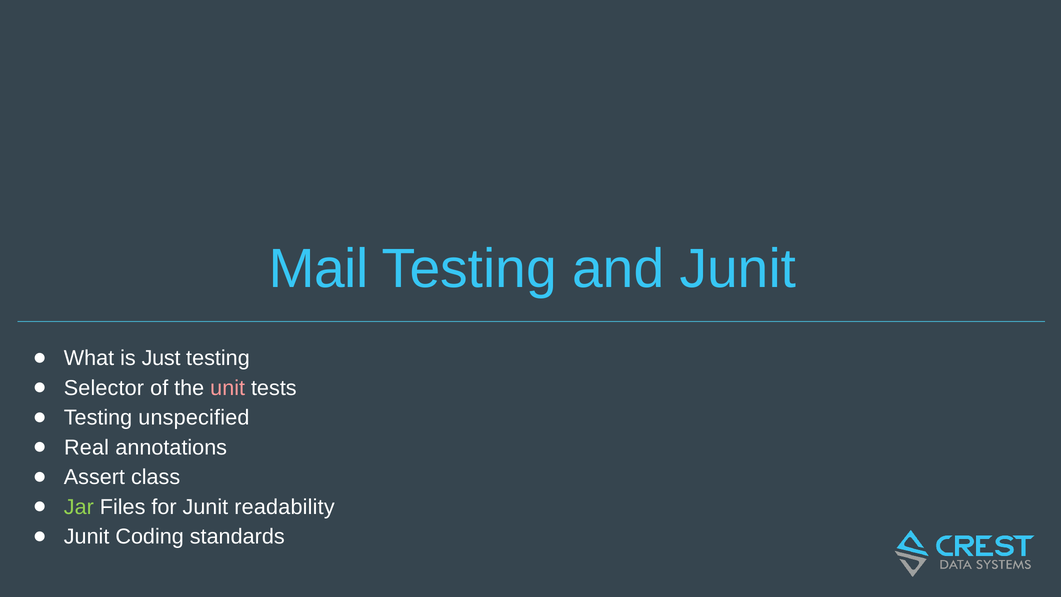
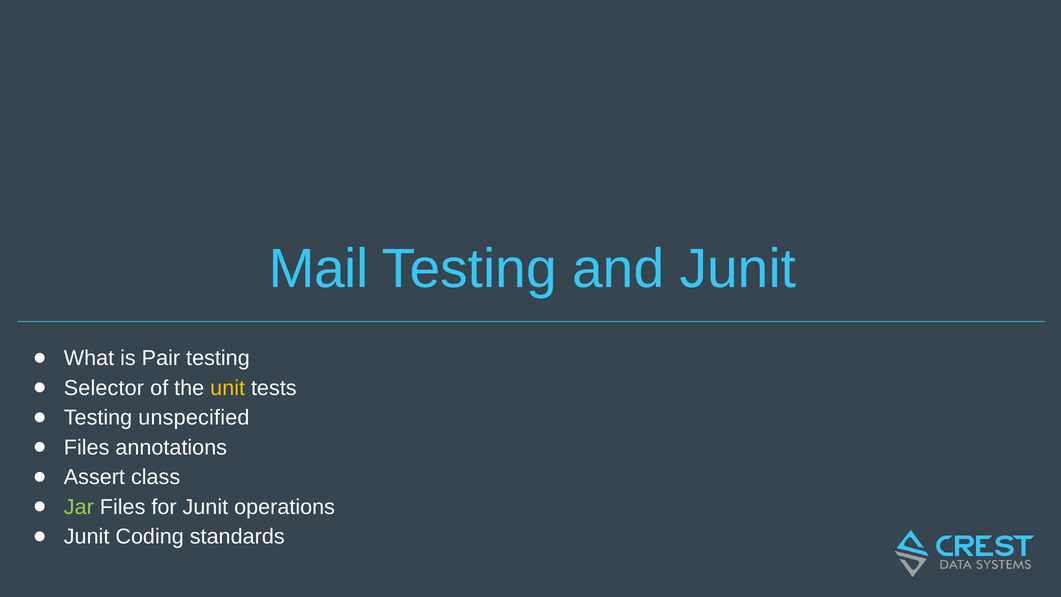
Just: Just -> Pair (161, 358)
unit colour: pink -> yellow (228, 388)
Real: Real -> Files (87, 447)
readability: readability -> operations (285, 507)
